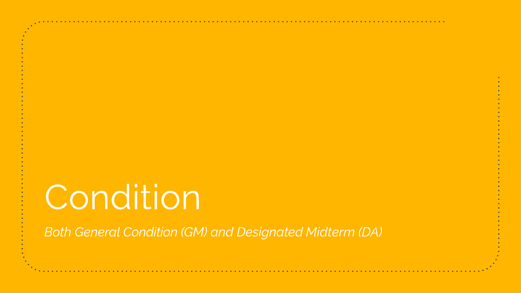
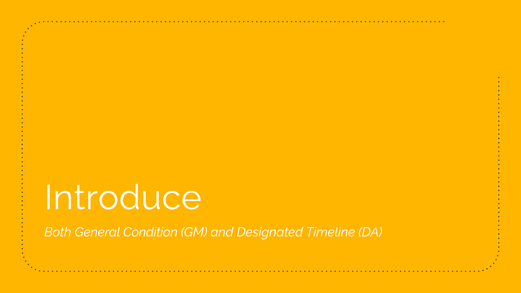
Condition: Condition -> Introduce (123, 198)
Midterm: Midterm -> Timeline (330, 232)
